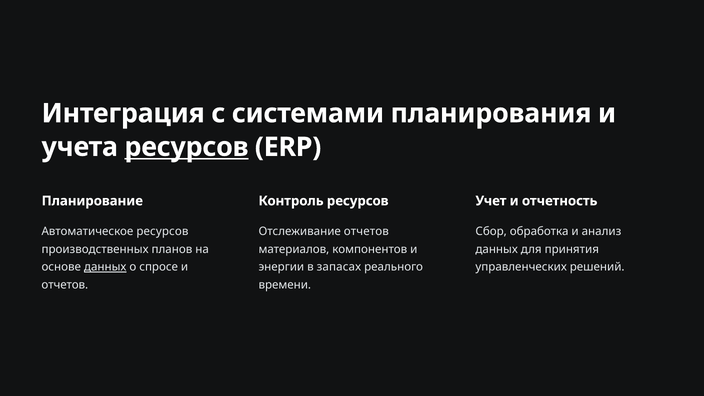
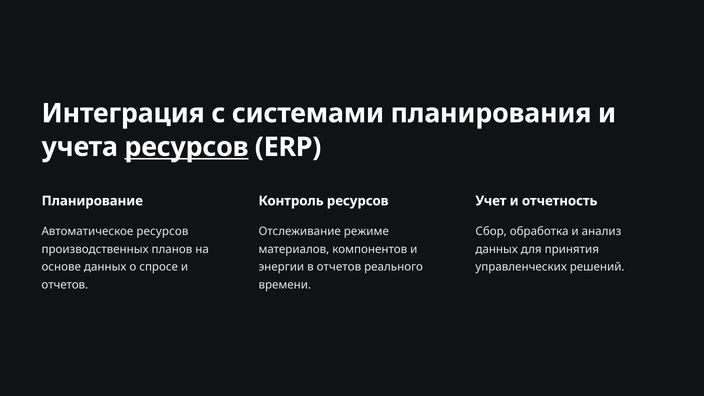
Отслеживание отчетов: отчетов -> режиме (366, 232)
данных underline: present -> none (105, 267)
в запасах: запасах -> отчетов (339, 267)
